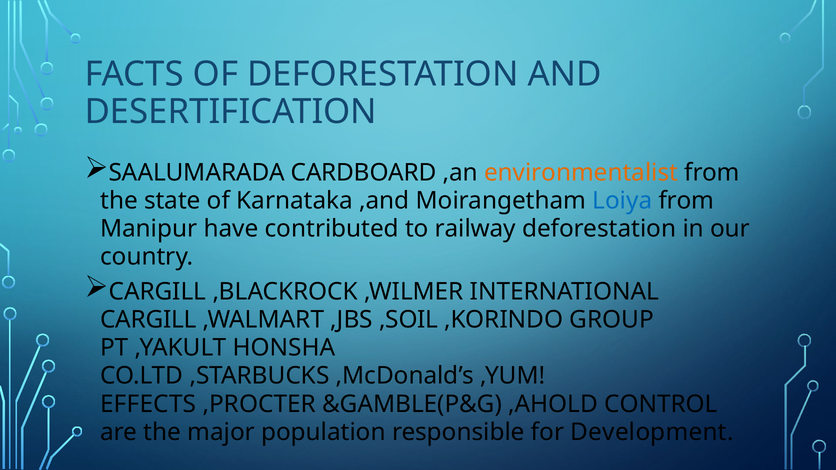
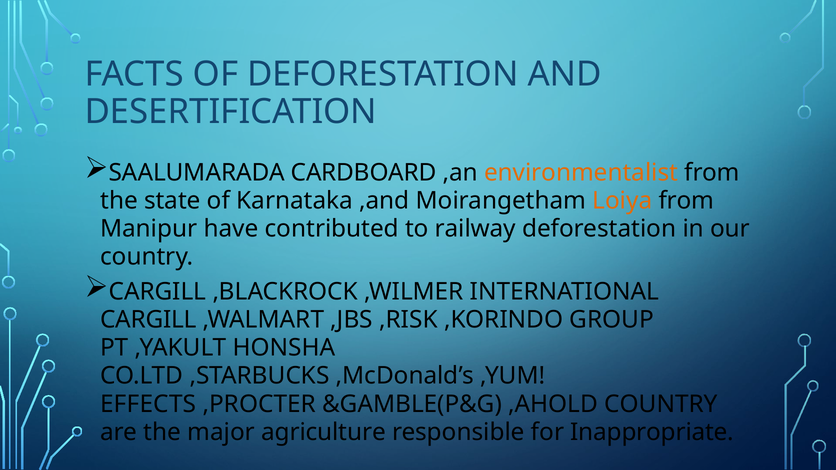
Loiya colour: blue -> orange (622, 201)
,SOIL: ,SOIL -> ,RISK (409, 320)
,AHOLD CONTROL: CONTROL -> COUNTRY (661, 404)
population: population -> agriculture (323, 432)
Development: Development -> Inappropriate (652, 432)
